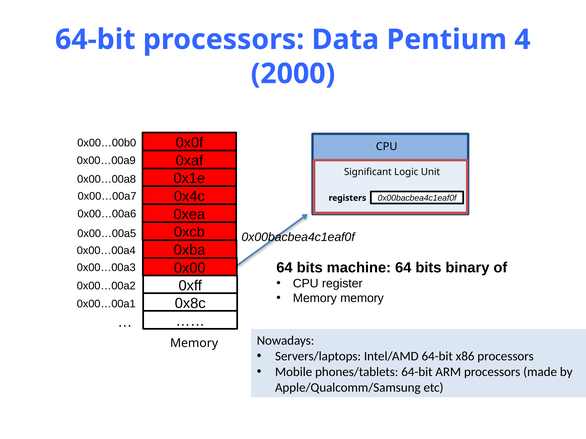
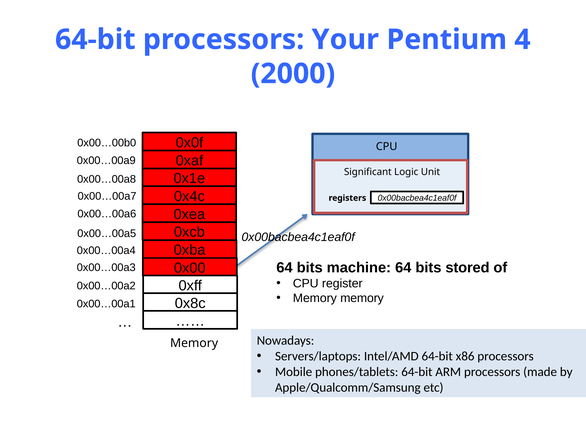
Data: Data -> Your (345, 40)
binary: binary -> stored (467, 268)
